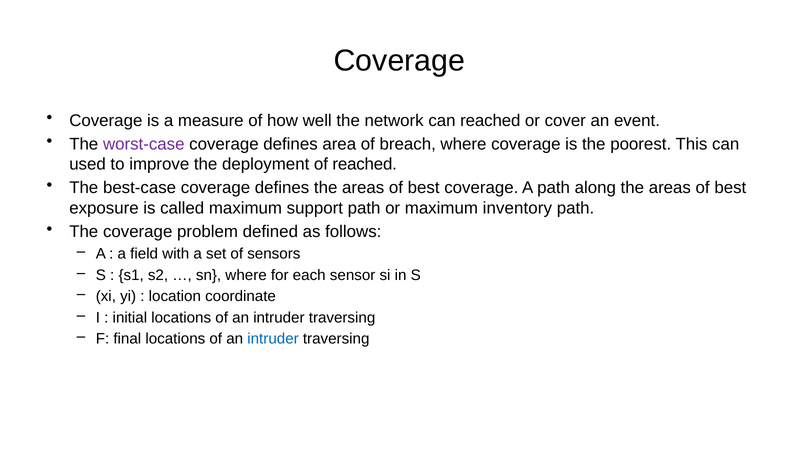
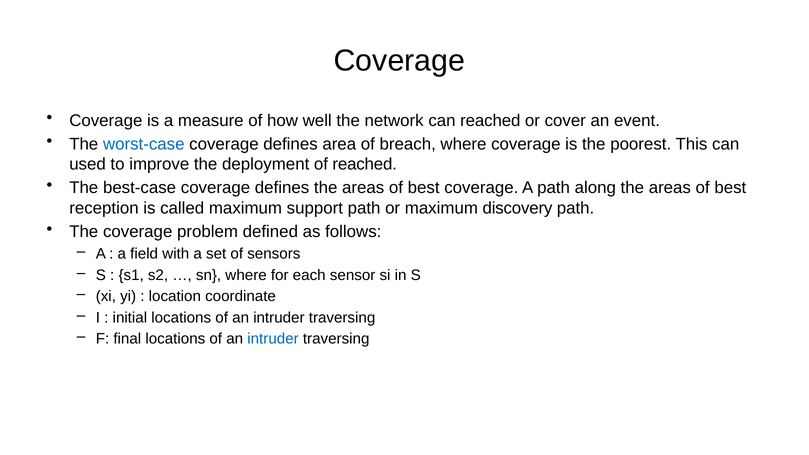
worst-case colour: purple -> blue (144, 144)
exposure: exposure -> reception (104, 208)
inventory: inventory -> discovery (517, 208)
